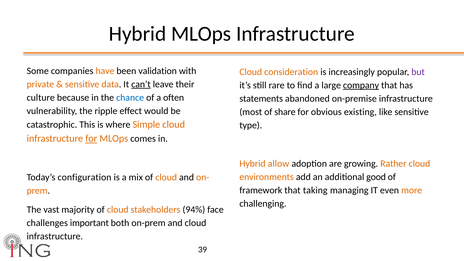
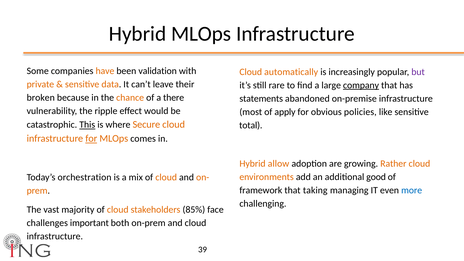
consideration: consideration -> automatically (291, 72)
can’t underline: present -> none (141, 84)
culture: culture -> broken (41, 98)
chance colour: blue -> orange (130, 98)
often: often -> there (174, 98)
share: share -> apply (285, 112)
existing: existing -> policies (360, 112)
This underline: none -> present (87, 125)
Simple: Simple -> Secure (146, 125)
type: type -> total (251, 125)
configuration: configuration -> orchestration (85, 177)
more colour: orange -> blue (412, 190)
94%: 94% -> 85% (194, 210)
